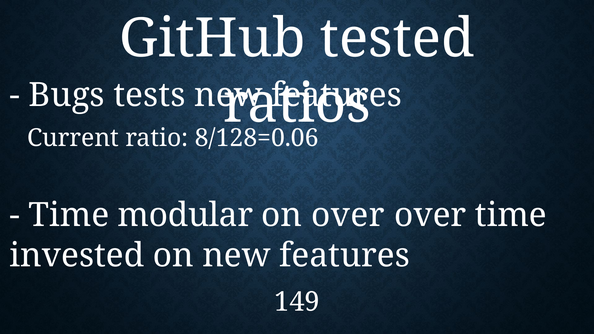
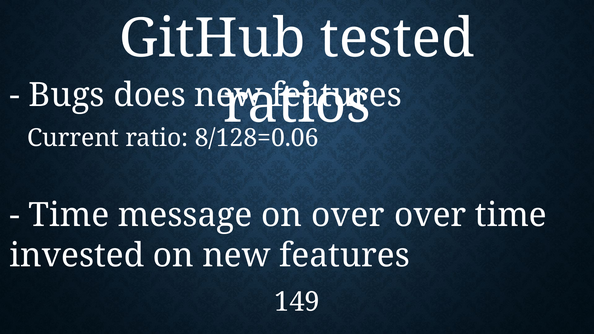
tests: tests -> does (150, 95)
modular: modular -> message (185, 215)
